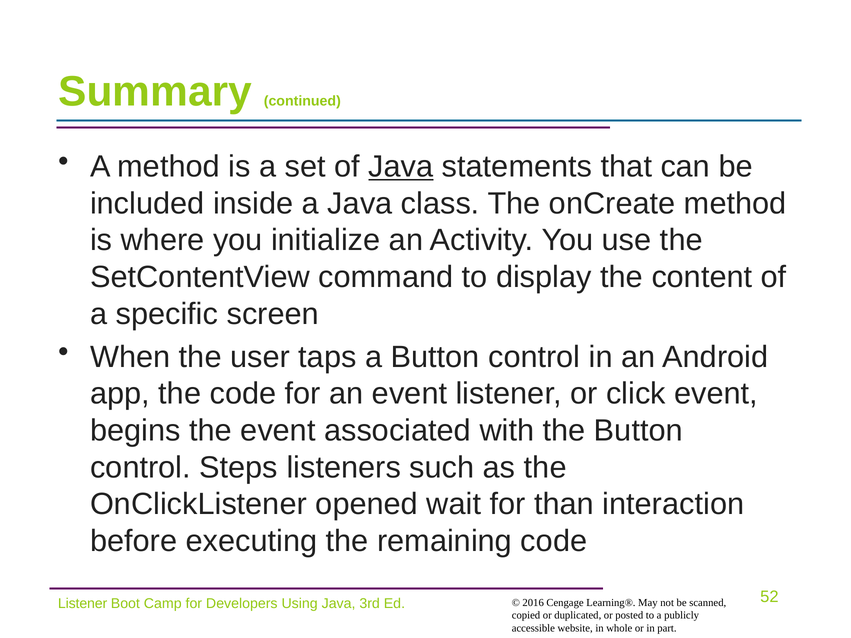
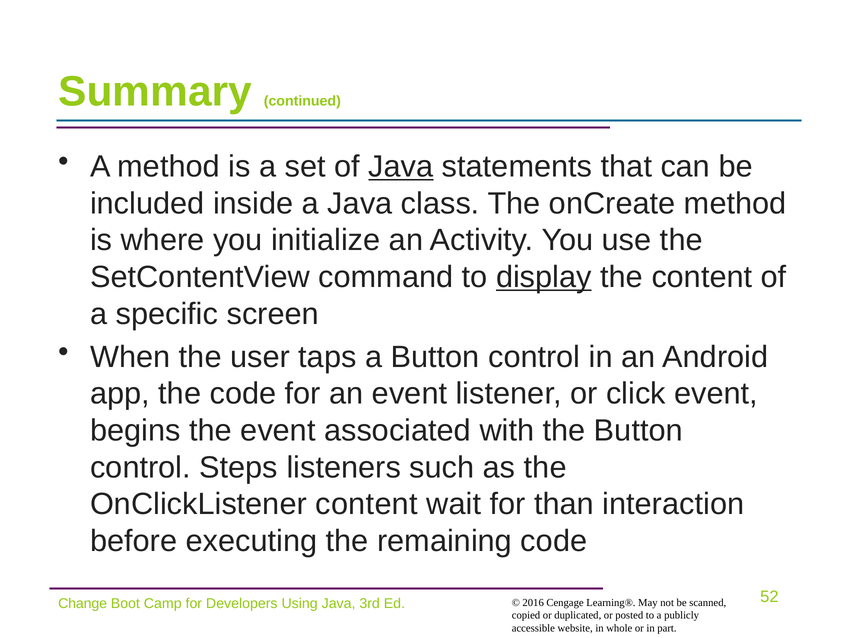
display underline: none -> present (544, 277)
OnClickListener opened: opened -> content (367, 504)
Listener: Listener -> Change (83, 604)
